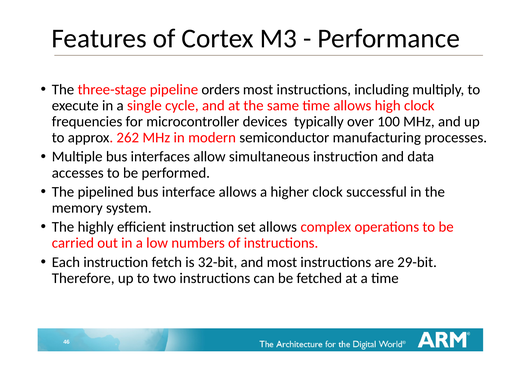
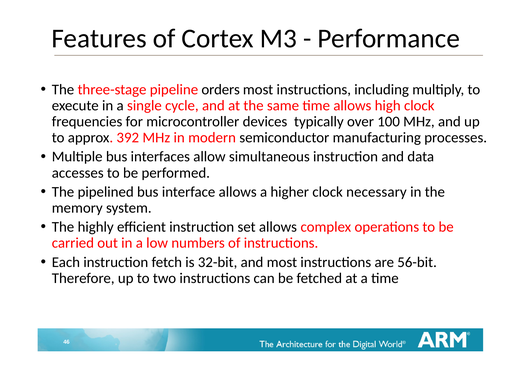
262: 262 -> 392 (128, 138)
successful: successful -> necessary (376, 192)
29-bit: 29-bit -> 56-bit (417, 262)
